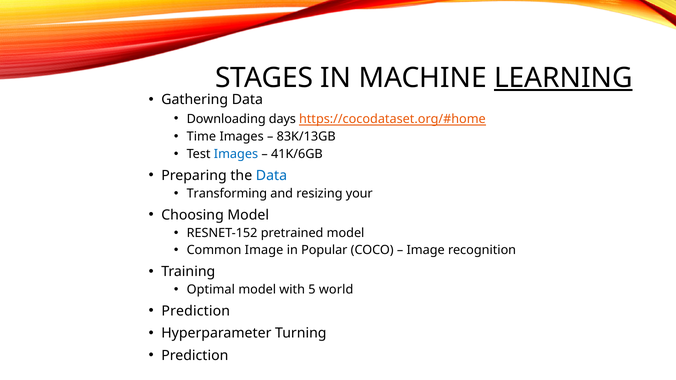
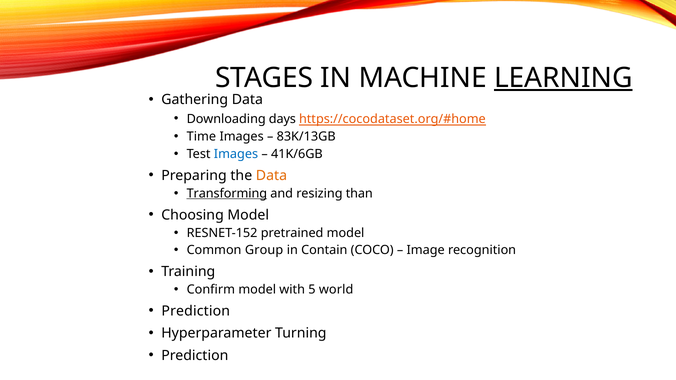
Data colour: blue -> orange (271, 176)
Transforming underline: none -> present (227, 194)
your: your -> than (359, 194)
Common Image: Image -> Group (264, 250)
Popular: Popular -> Contain (324, 250)
Optimal: Optimal -> Confirm (211, 290)
